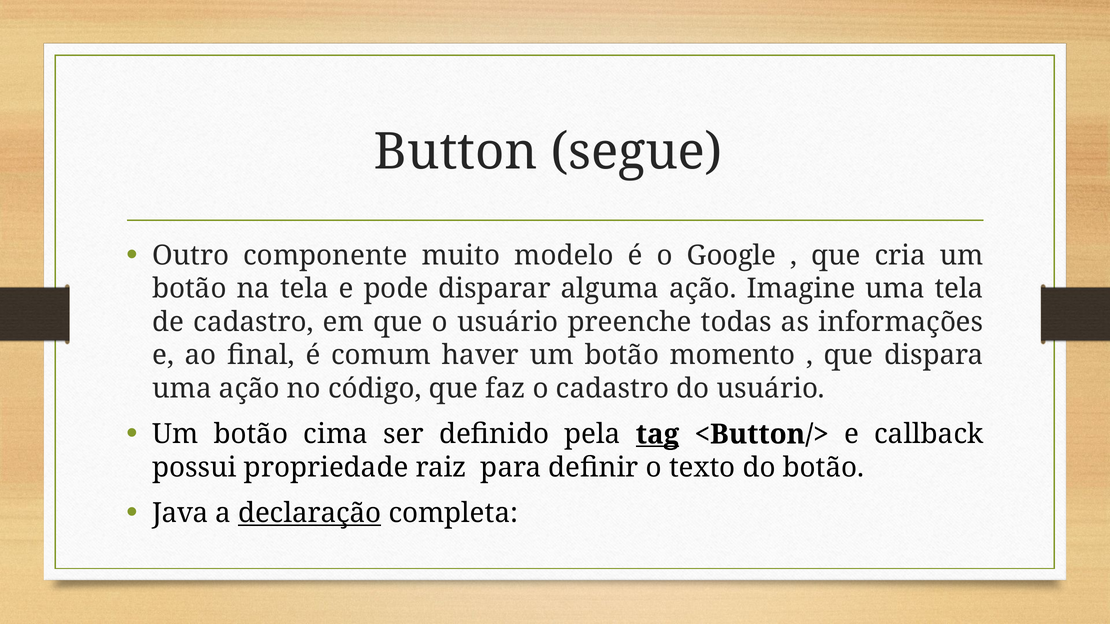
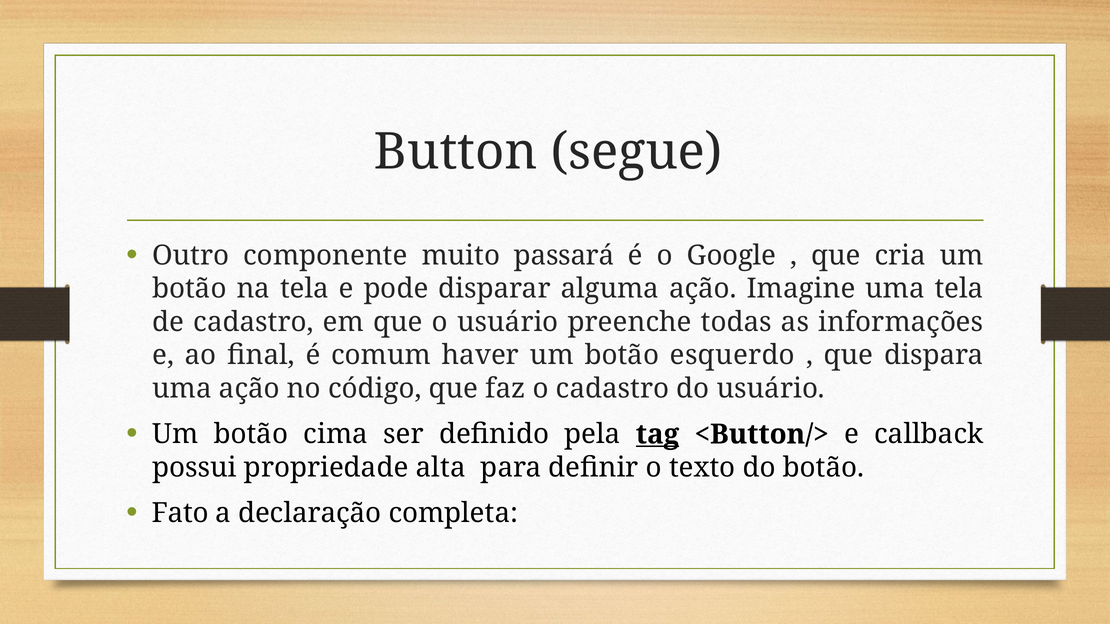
modelo: modelo -> passará (564, 256)
momento: momento -> esquerdo (732, 355)
raiz: raiz -> alta (441, 468)
Java: Java -> Fato (180, 514)
declaração underline: present -> none (310, 514)
